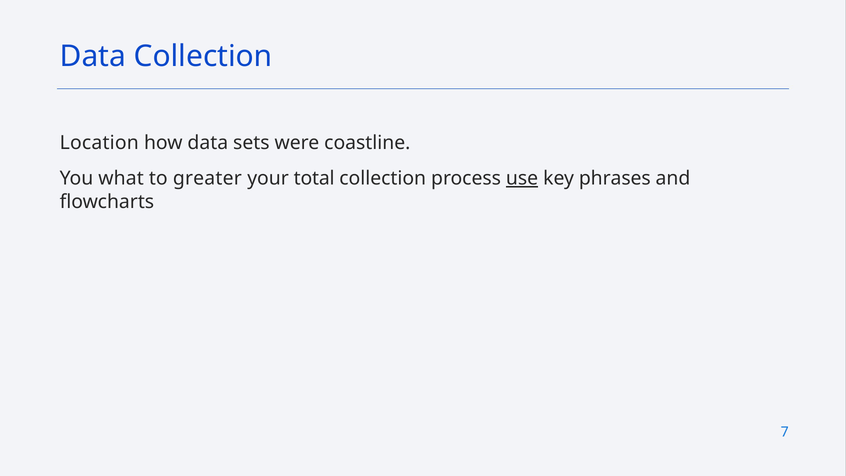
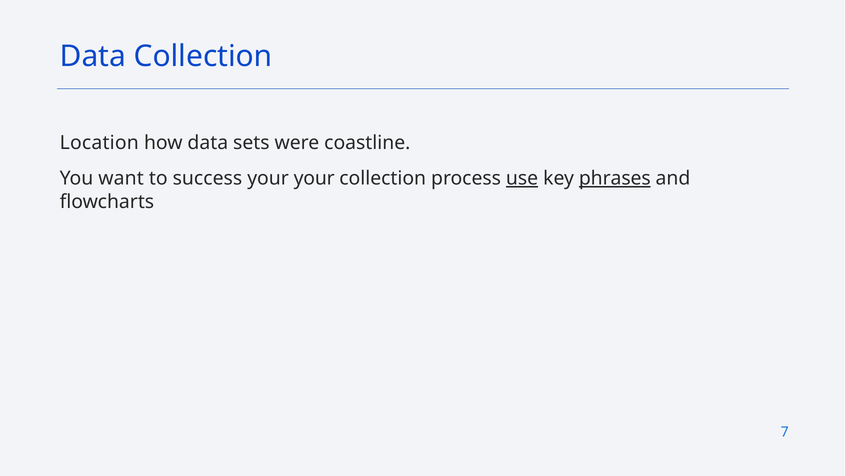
what: what -> want (121, 178)
greater: greater -> success (207, 178)
your total: total -> your (314, 178)
phrases underline: none -> present (615, 178)
